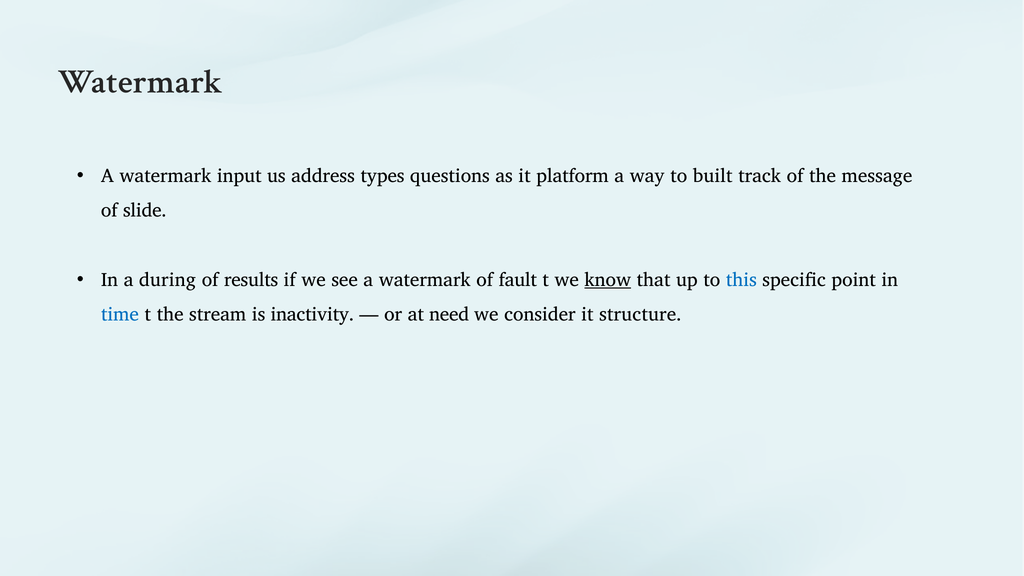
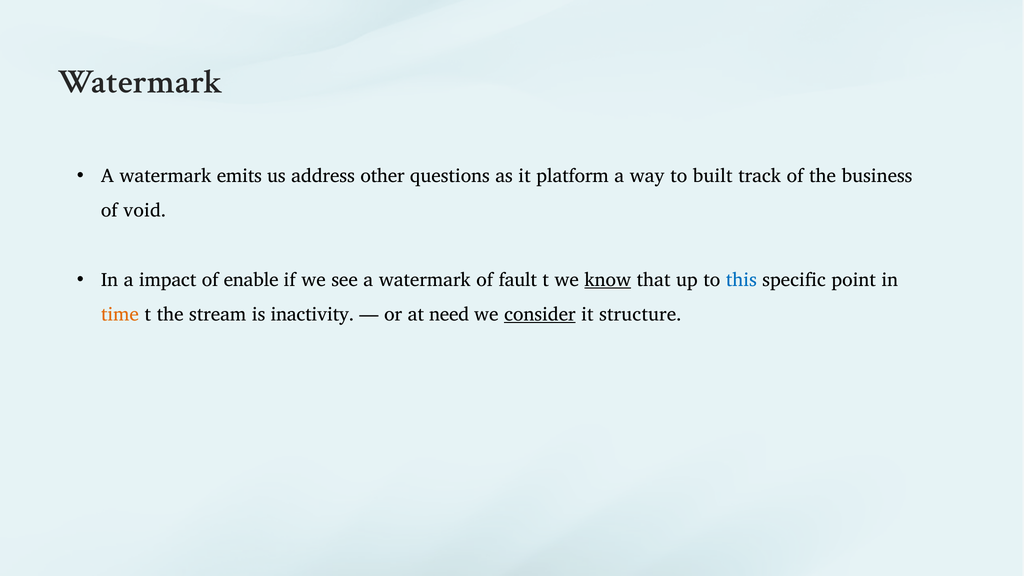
input: input -> emits (239, 176)
types: types -> other (382, 176)
message: message -> business (877, 176)
slide: slide -> void (145, 211)
during: during -> impact (168, 280)
results: results -> enable (251, 280)
time colour: blue -> orange (120, 314)
consider underline: none -> present (540, 314)
